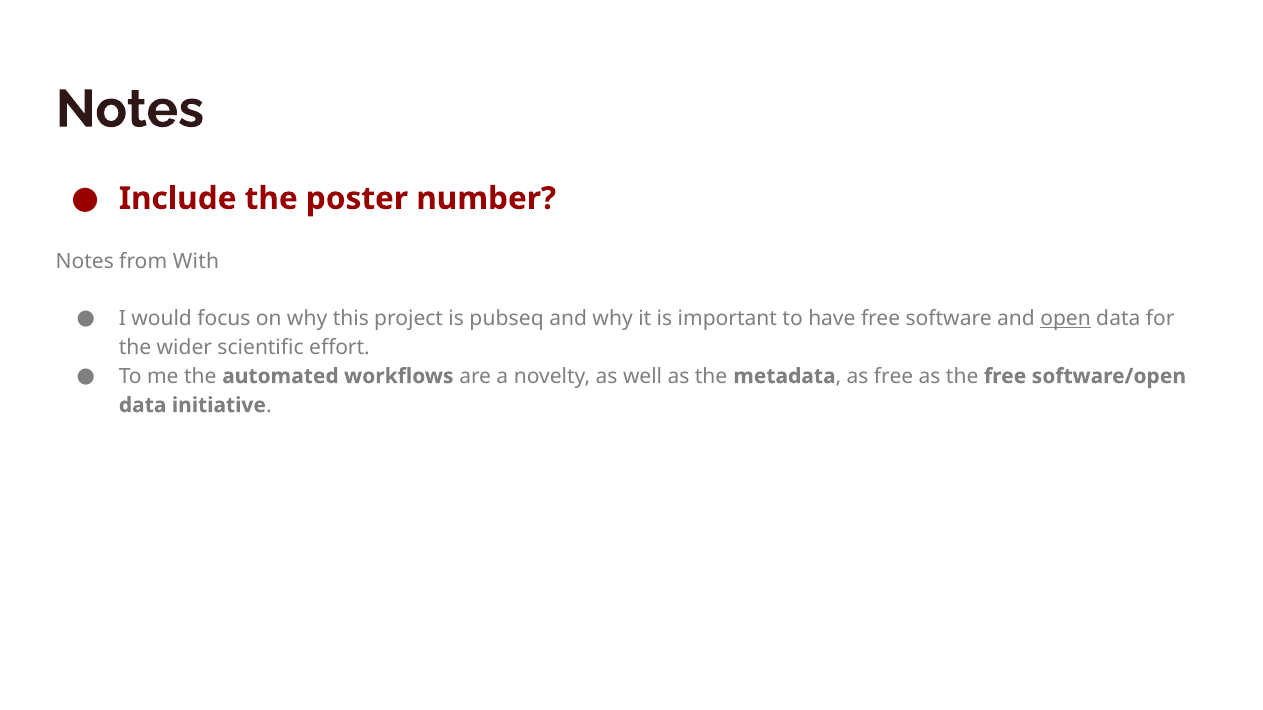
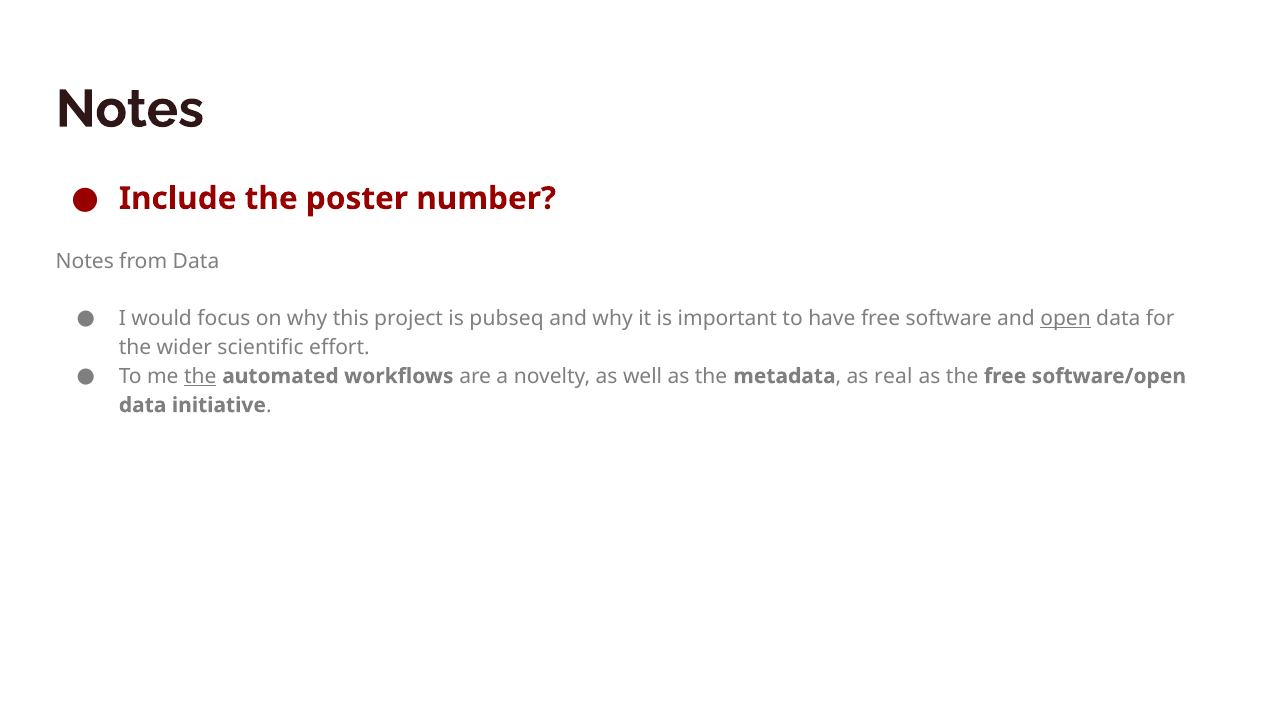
from With: With -> Data (196, 261)
the underline: none -> present (200, 376)
as free: free -> real (893, 376)
